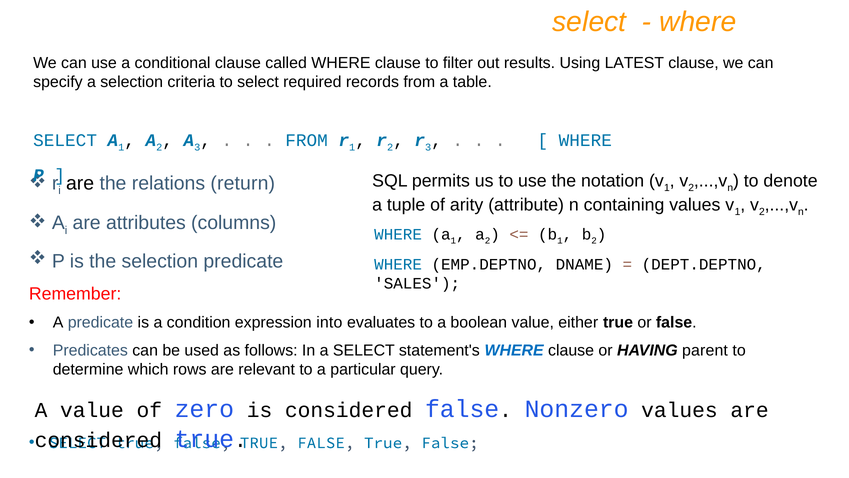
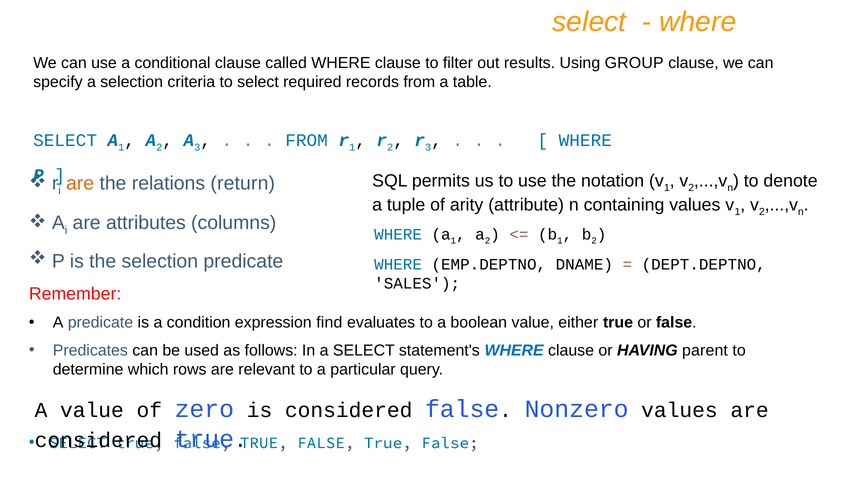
LATEST: LATEST -> GROUP (634, 63)
are colour: black -> orange (80, 183)
into: into -> find (329, 322)
